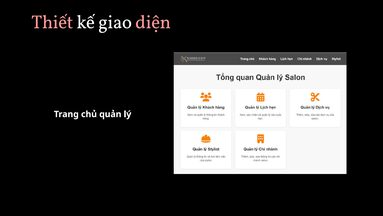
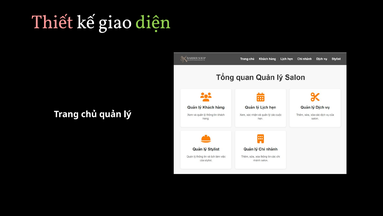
diện colour: pink -> light green (153, 22)
